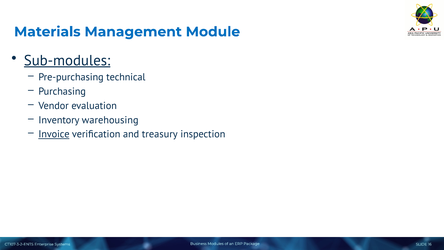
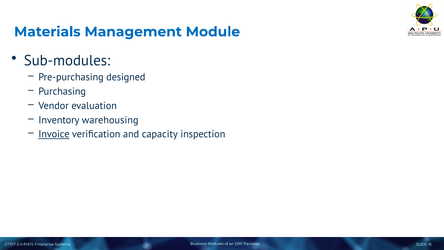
Sub-modules underline: present -> none (67, 60)
technical: technical -> designed (126, 77)
treasury: treasury -> capacity (160, 134)
